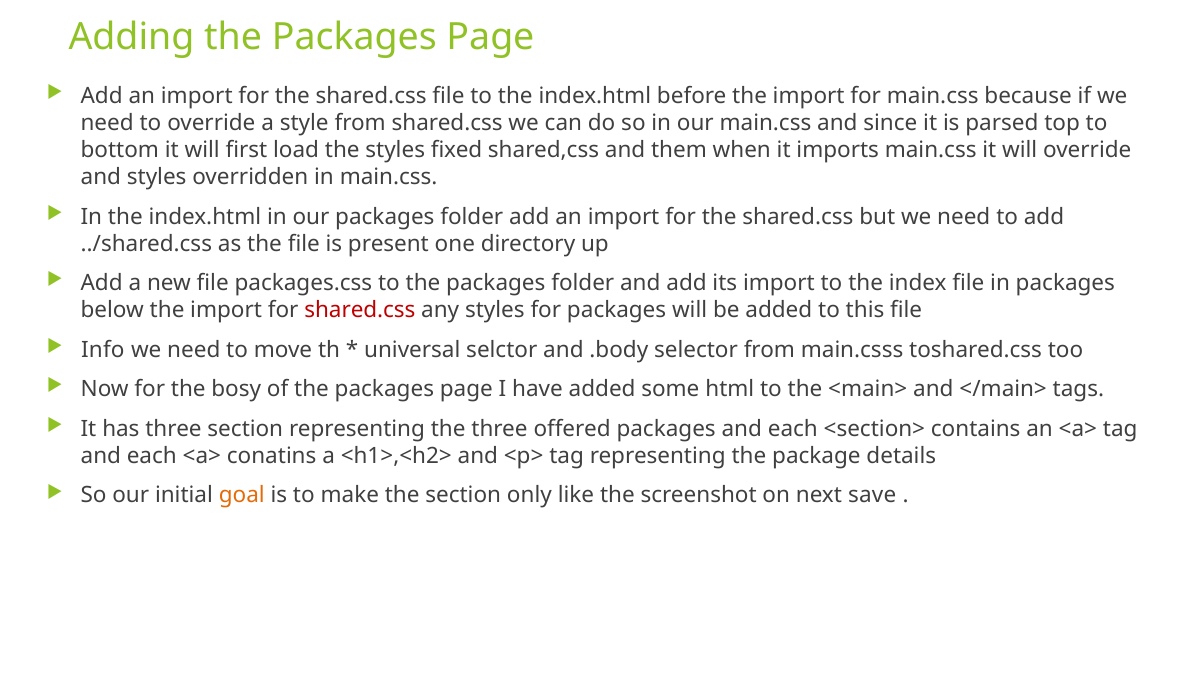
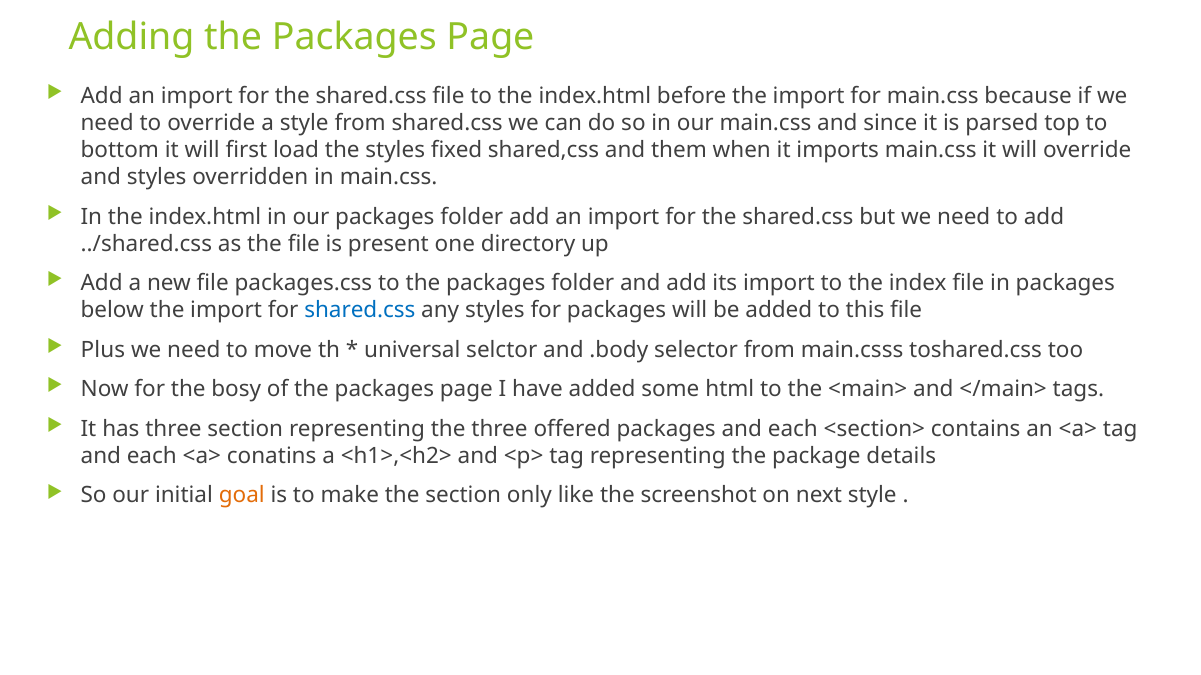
shared.css colour: red -> blue (360, 311)
Info: Info -> Plus (103, 350)
next save: save -> style (872, 496)
